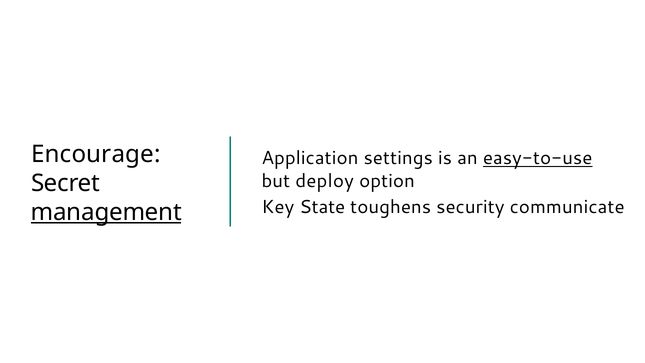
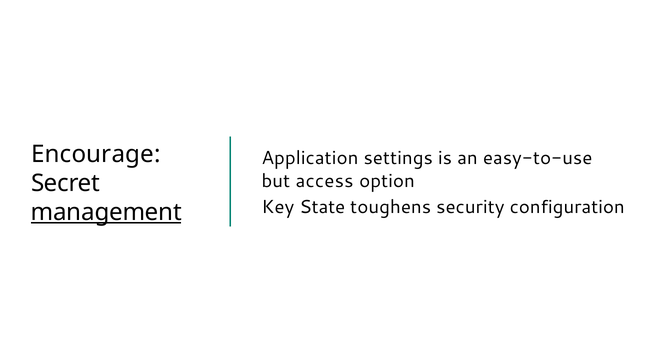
easy-to-use underline: present -> none (538, 158)
deploy: deploy -> access (325, 181)
communicate: communicate -> configuration (567, 207)
